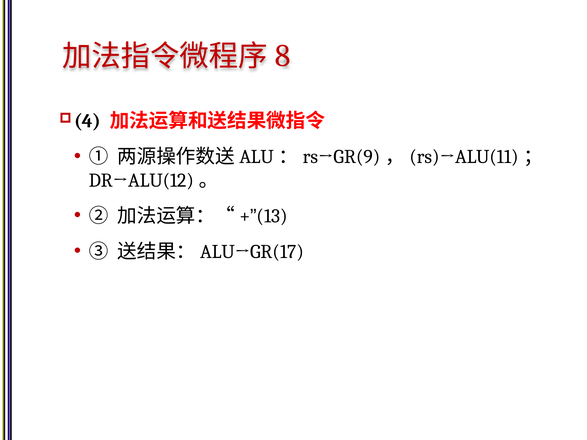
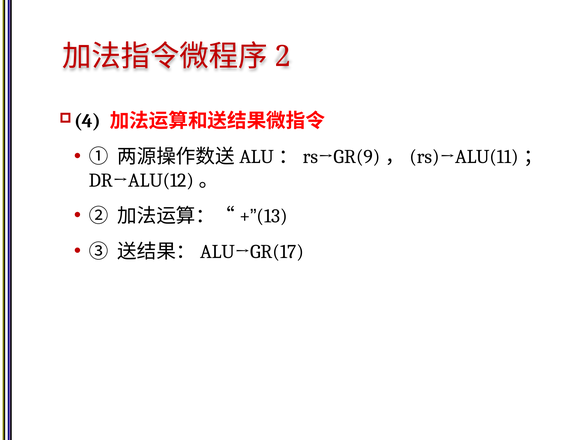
8: 8 -> 2 (283, 56)
